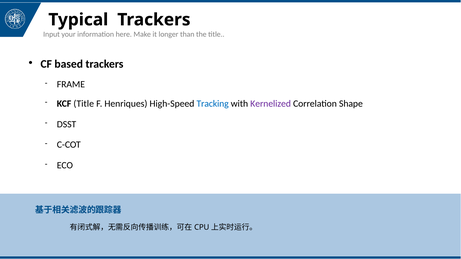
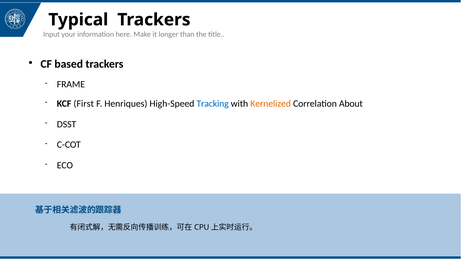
KCF Title: Title -> First (84, 104)
Kernelized colour: purple -> orange (271, 104)
Shape: Shape -> About (351, 104)
